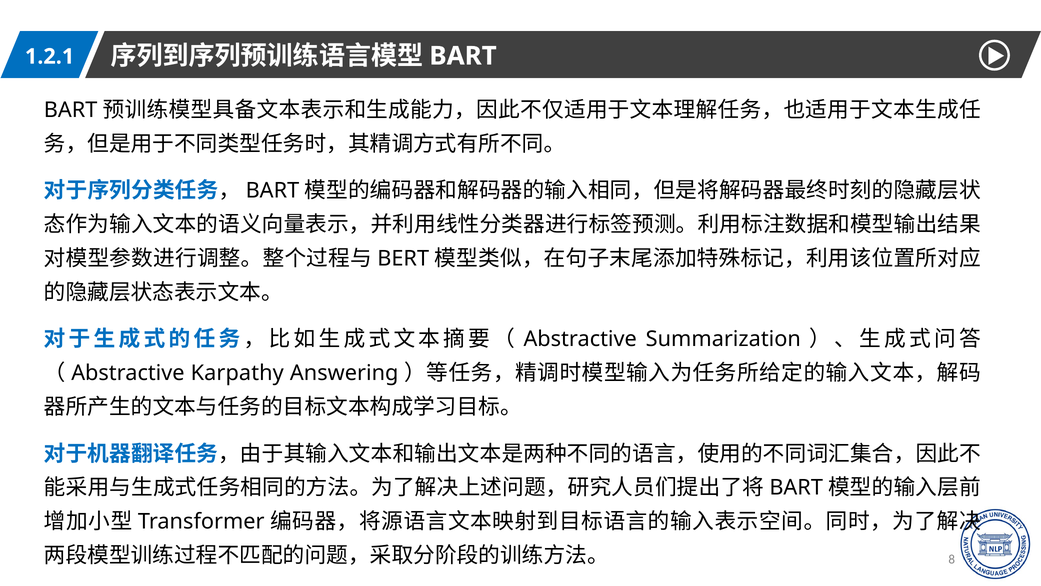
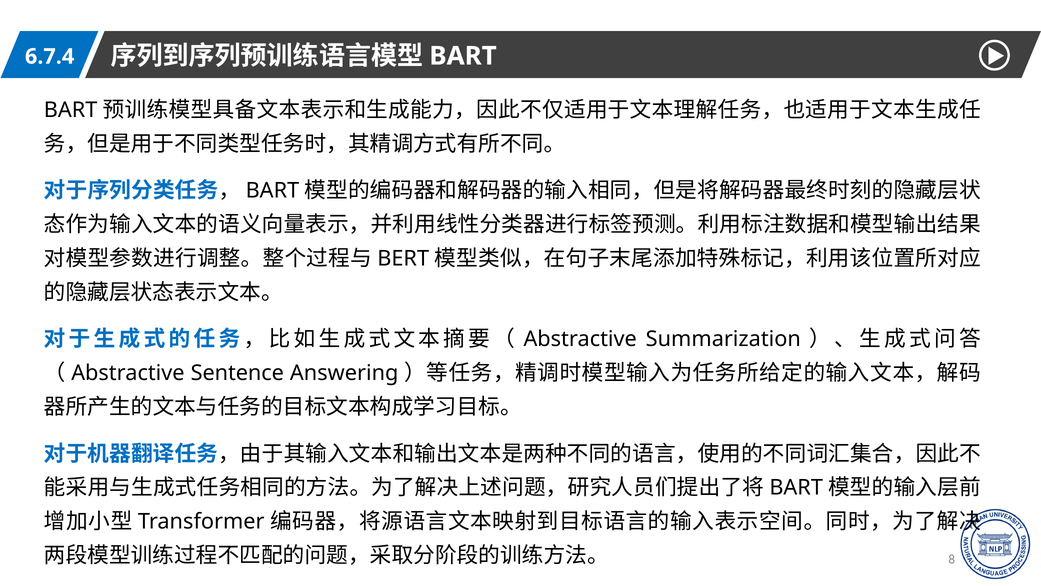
1.2.1: 1.2.1 -> 6.7.4 (50, 56)
Karpathy: Karpathy -> Sentence (237, 373)
